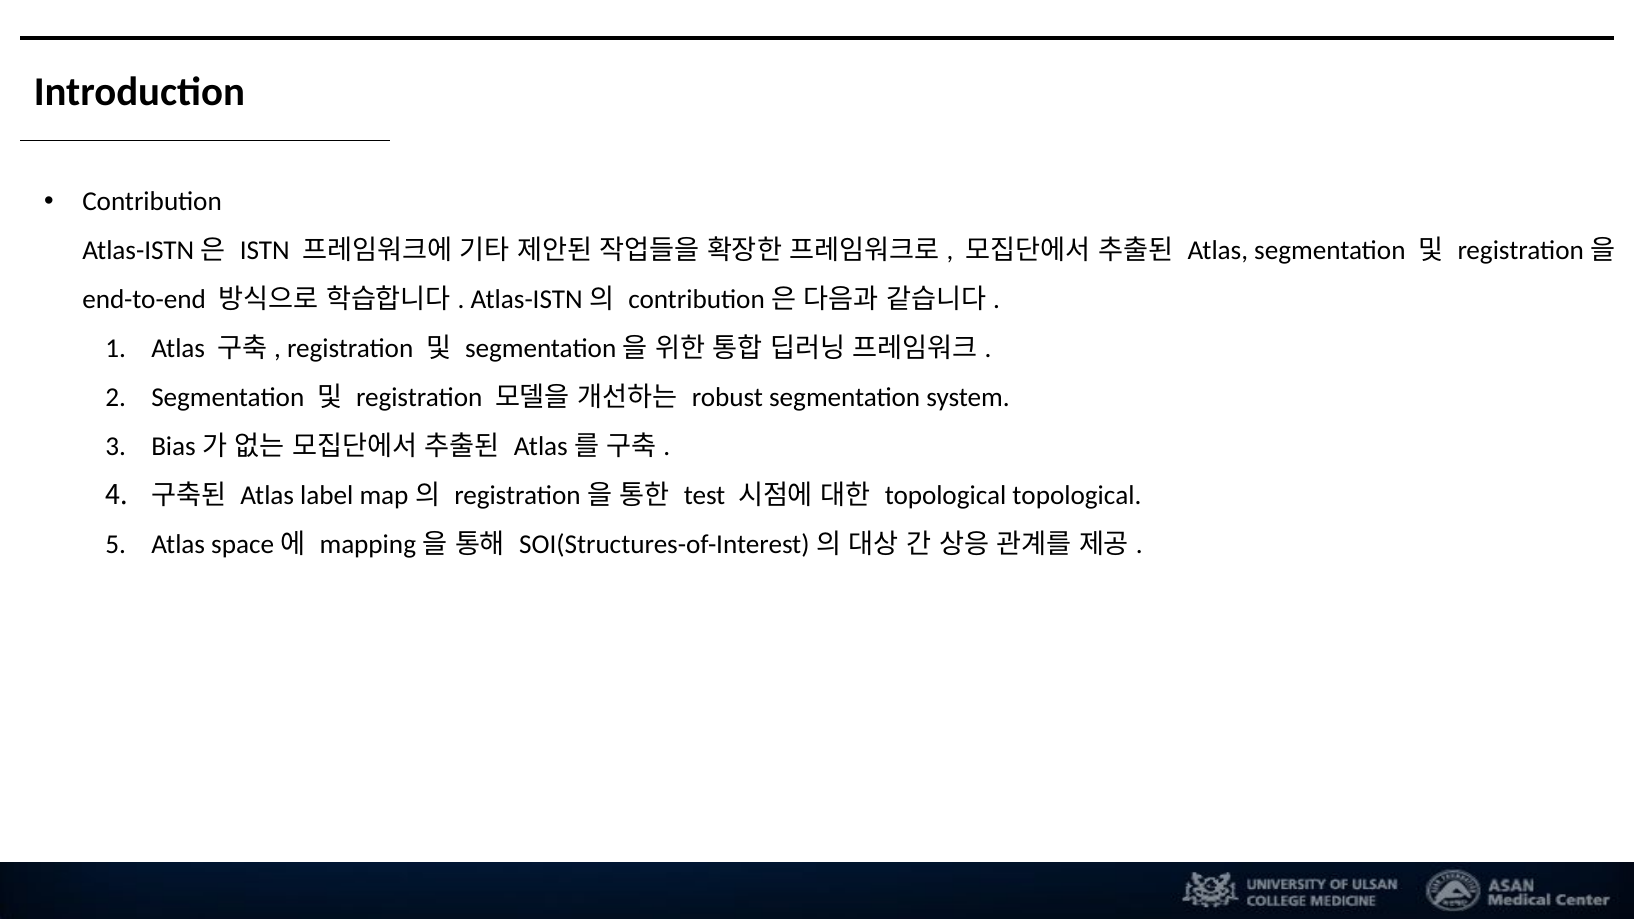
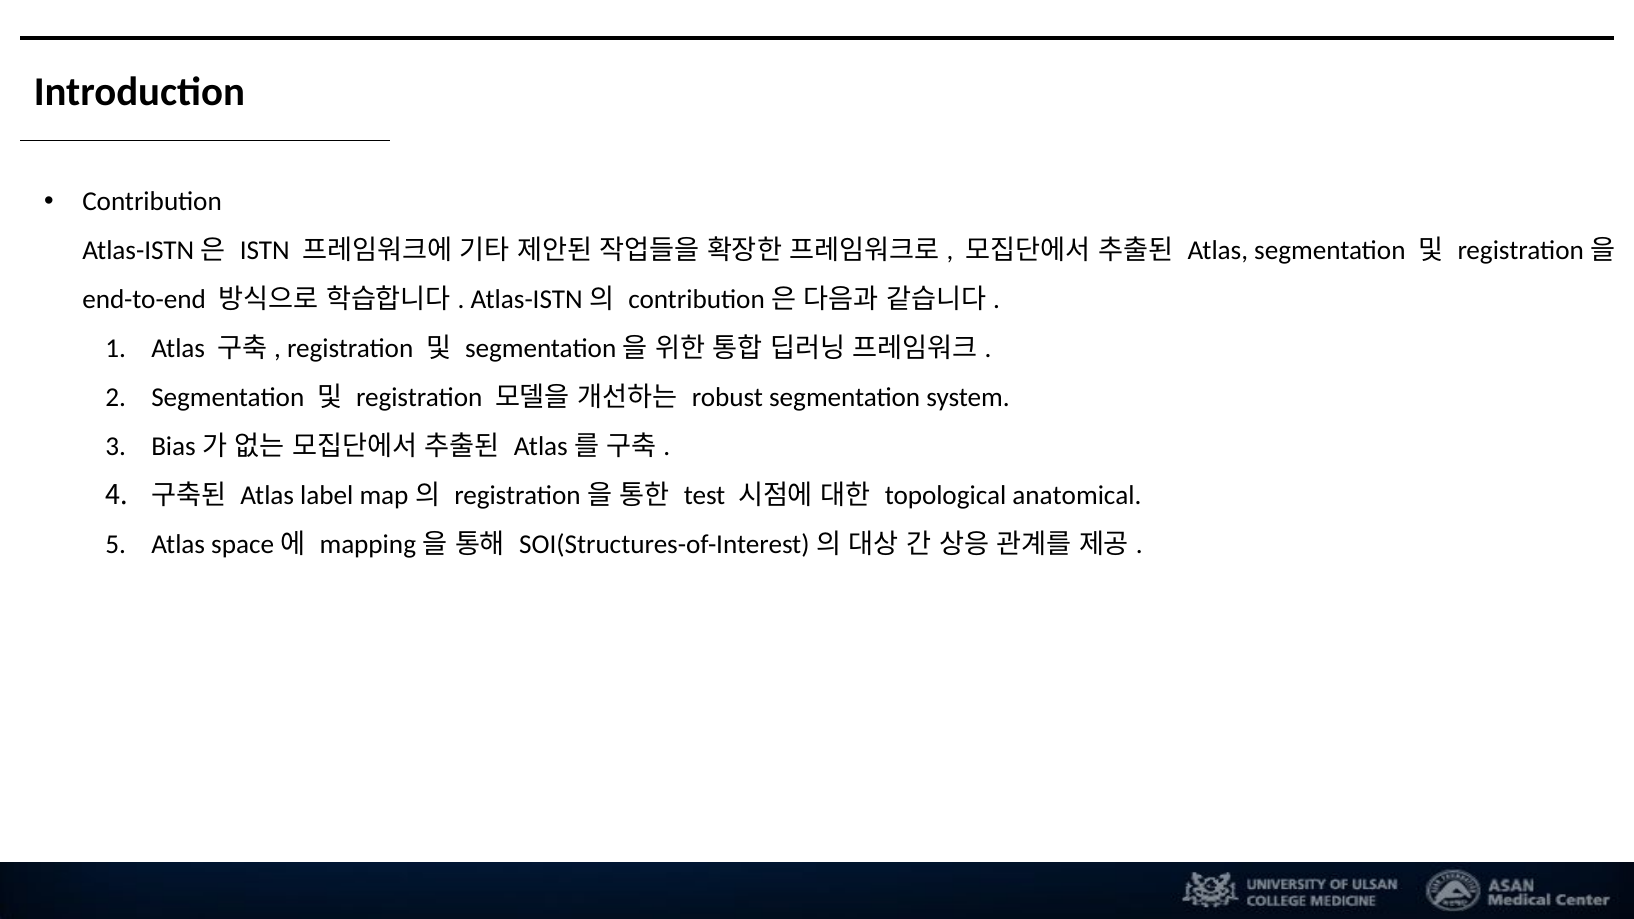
topological topological: topological -> anatomical (1077, 496)
